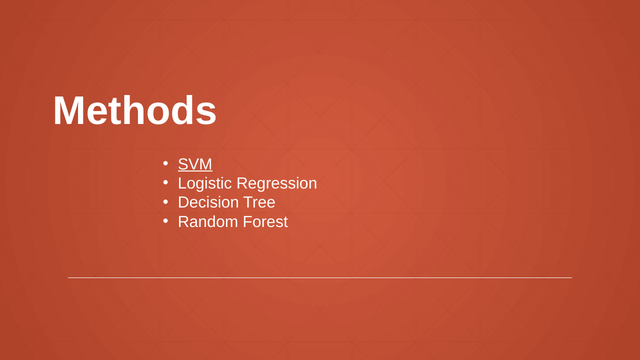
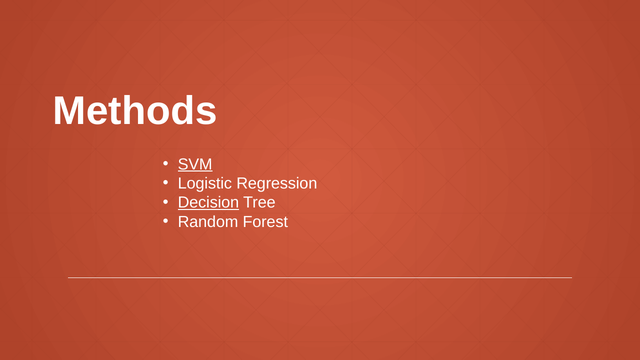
Decision underline: none -> present (208, 203)
